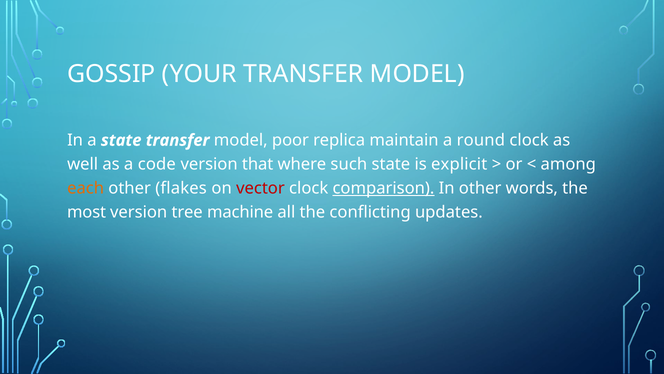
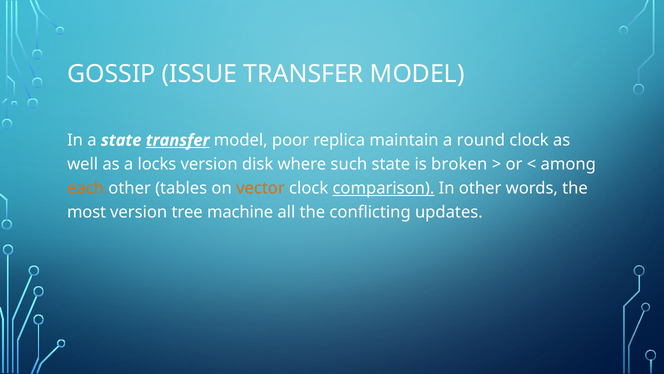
YOUR: YOUR -> ISSUE (200, 74)
transfer underline: none -> present (178, 140)
code: code -> locks (157, 164)
that: that -> disk (258, 164)
explicit: explicit -> broken (459, 164)
flakes: flakes -> tables (181, 188)
vector colour: red -> orange (260, 188)
